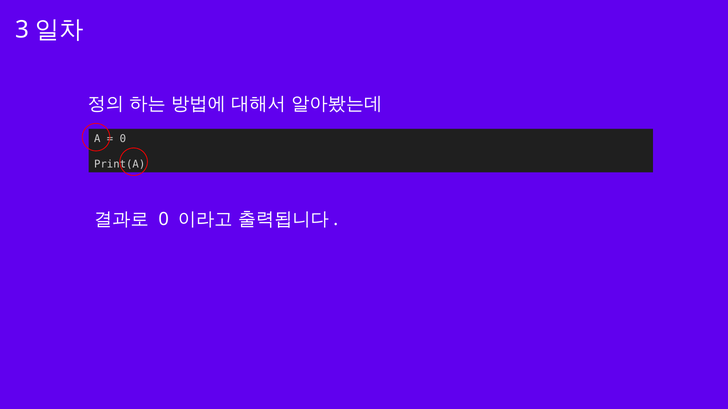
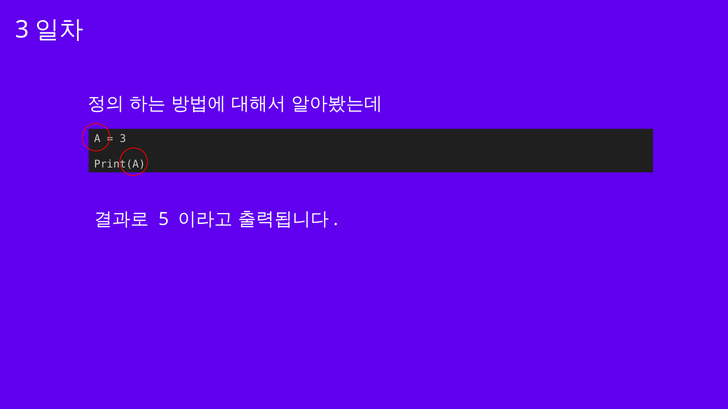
0: 0 -> 3 (123, 139)
0: 0 -> 5 (164, 220)
